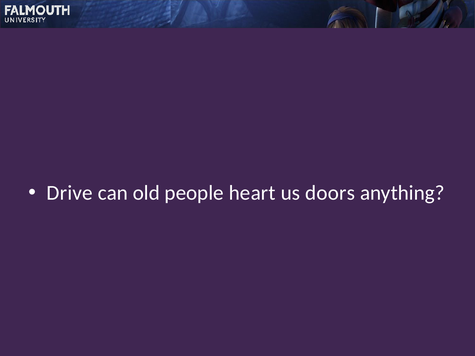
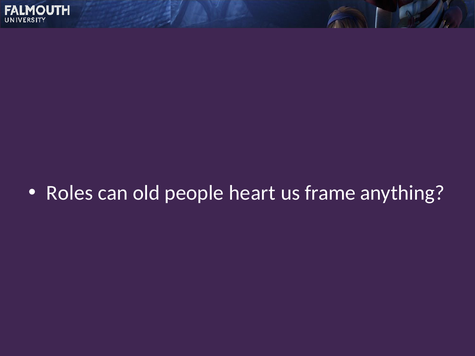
Drive: Drive -> Roles (70, 193)
doors: doors -> frame (330, 193)
